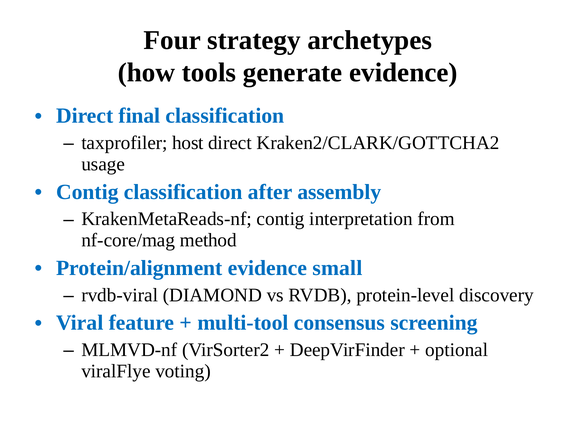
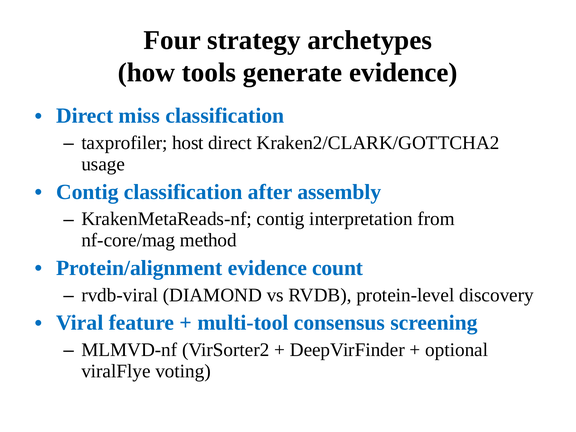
final: final -> miss (139, 116)
small: small -> count (338, 268)
